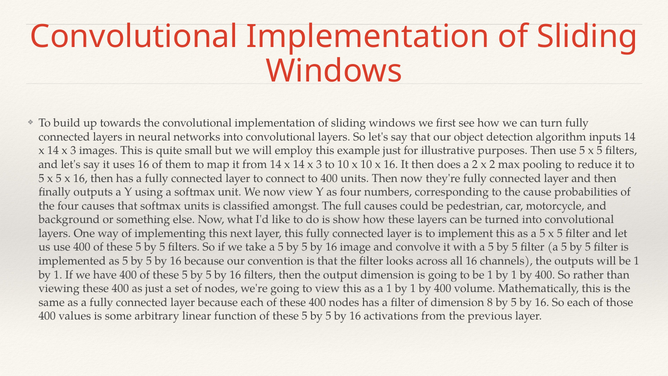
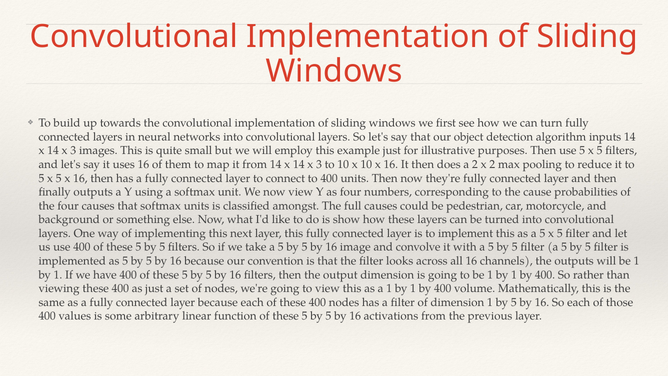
dimension 8: 8 -> 1 (490, 302)
